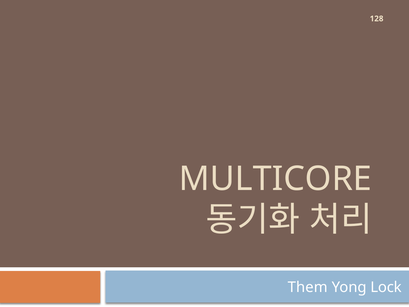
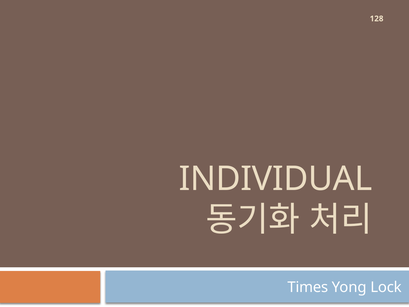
MULTICORE: MULTICORE -> INDIVIDUAL (275, 179)
Them: Them -> Times (308, 287)
